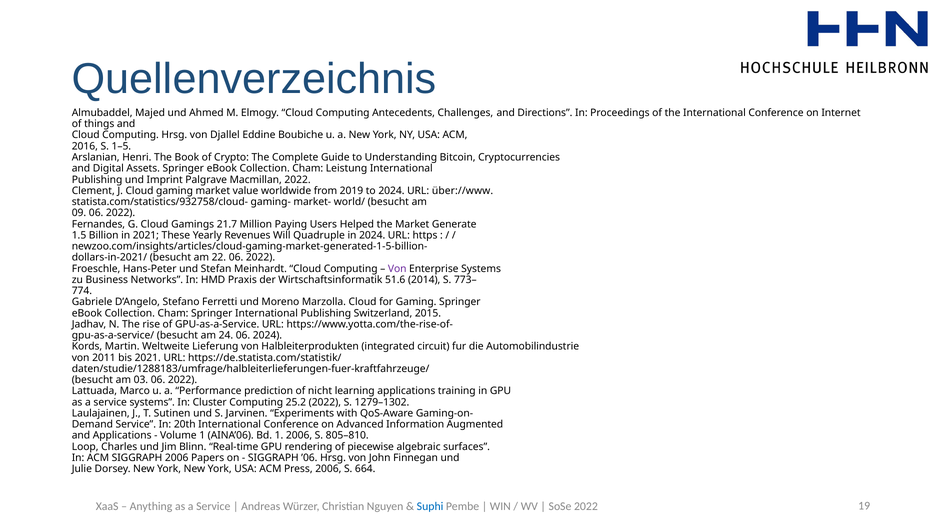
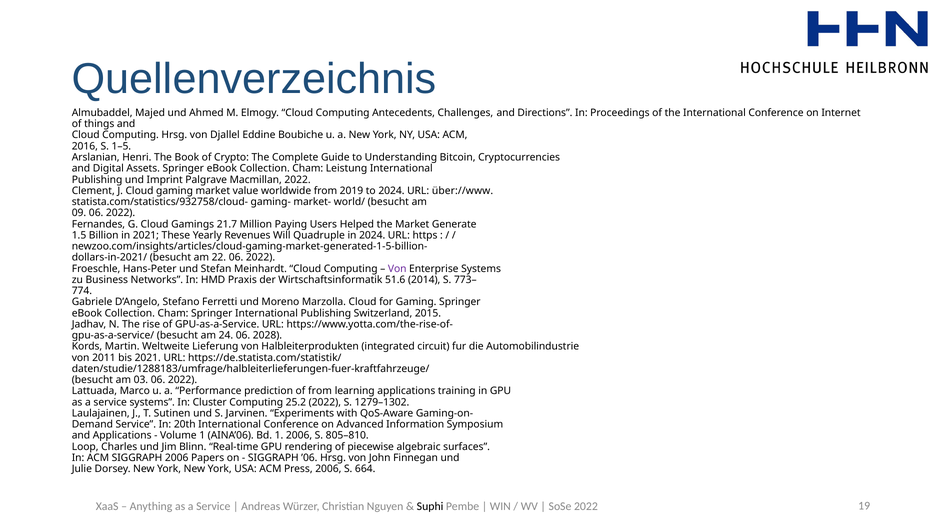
06 2024: 2024 -> 2028 (267, 335)
of nicht: nicht -> from (320, 391)
Augmented: Augmented -> Symposium (475, 424)
Suphi colour: blue -> black (430, 506)
